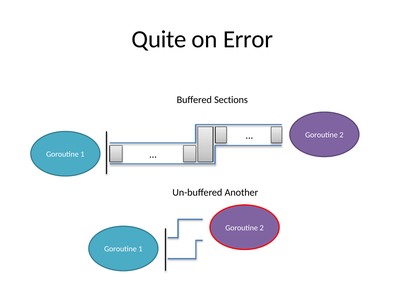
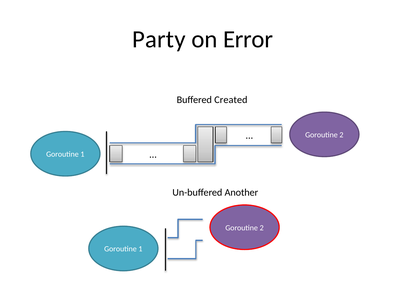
Quite: Quite -> Party (159, 39)
Sections: Sections -> Created (231, 100)
